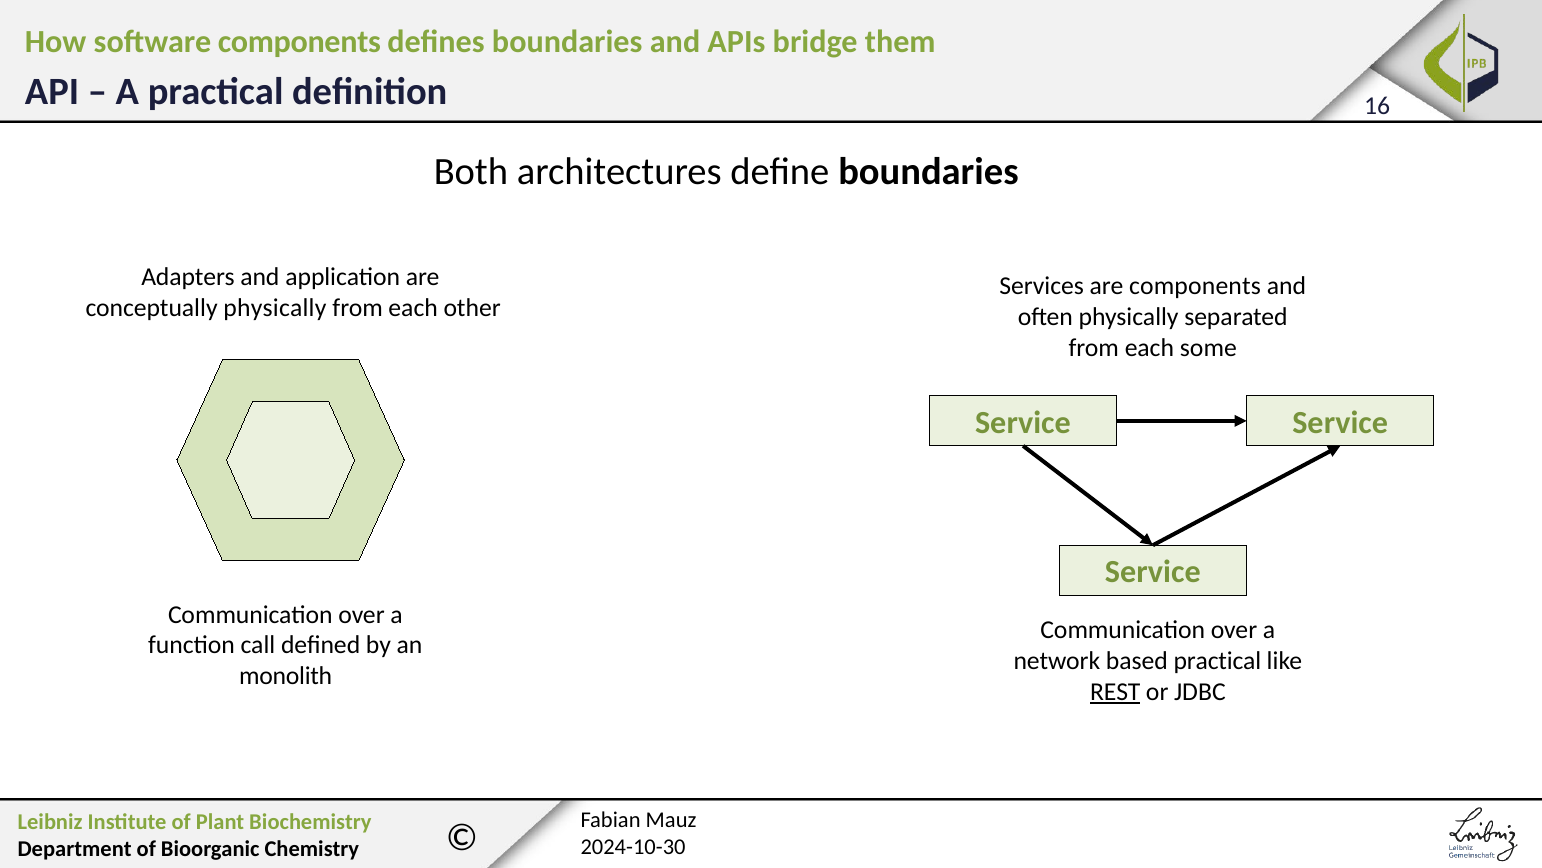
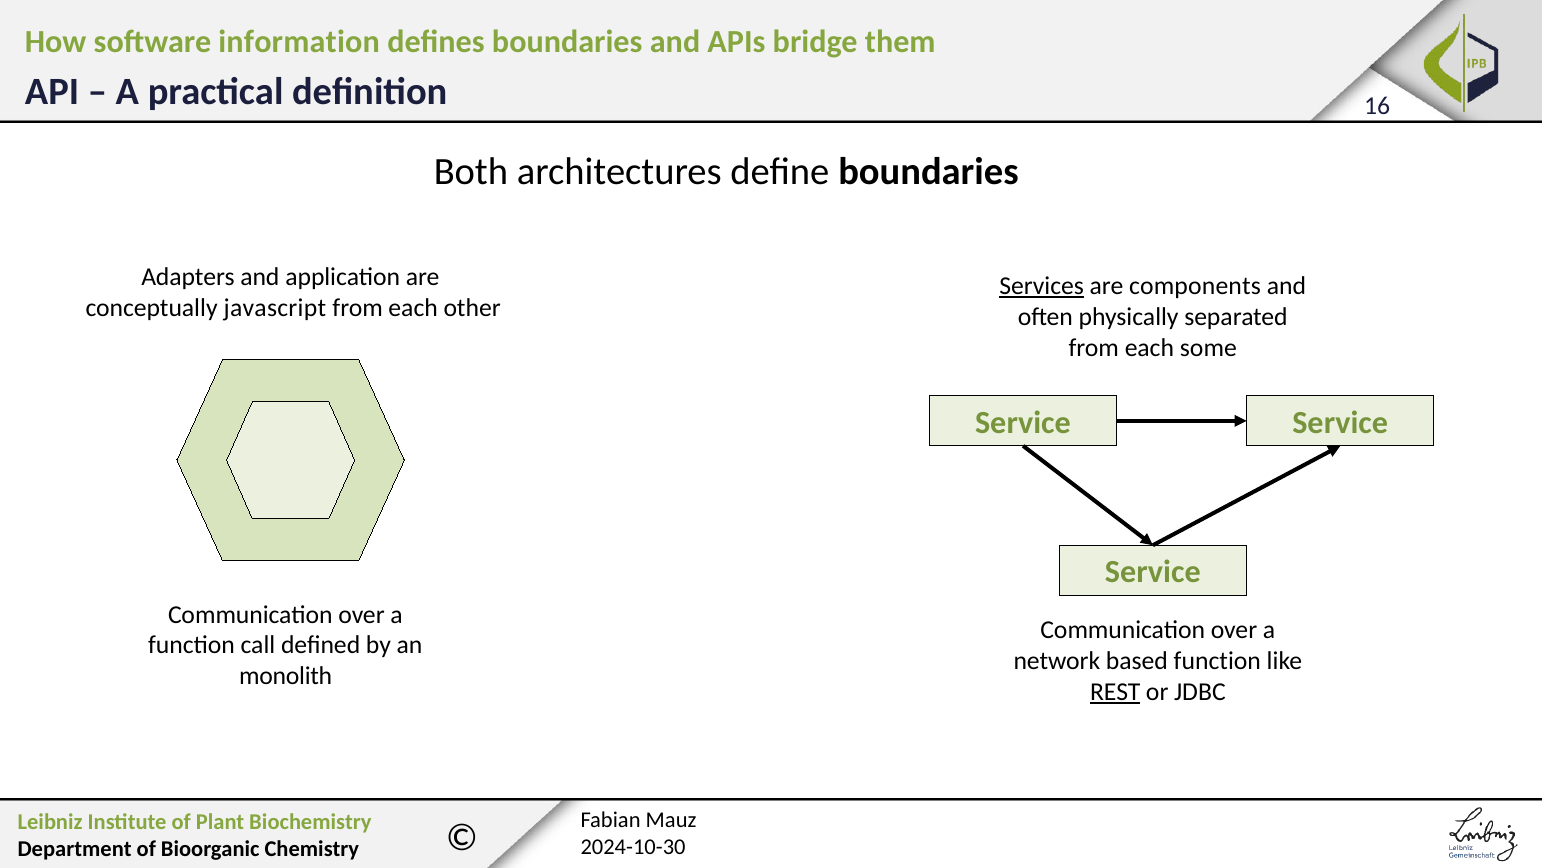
software components: components -> information (299, 42)
Services underline: none -> present (1042, 286)
conceptually physically: physically -> javascript (275, 308)
based practical: practical -> function (1217, 660)
